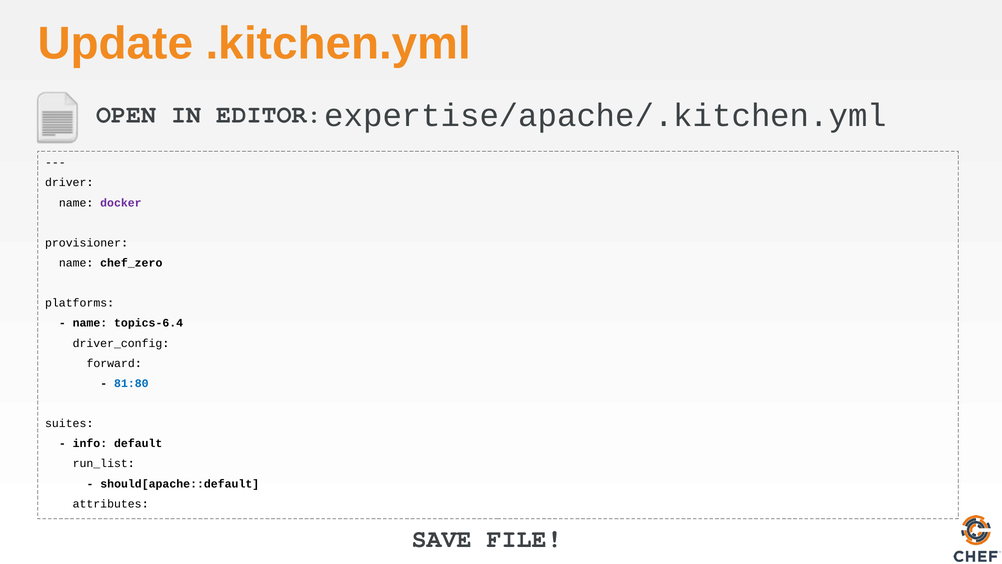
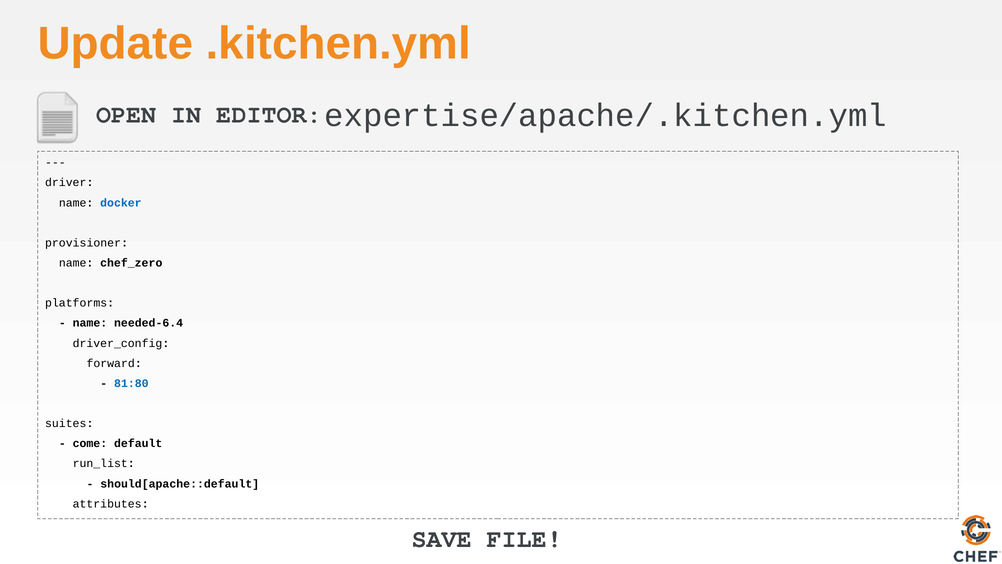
docker colour: purple -> blue (121, 203)
topics-6.4: topics-6.4 -> needed-6.4 (149, 323)
info: info -> come (90, 443)
